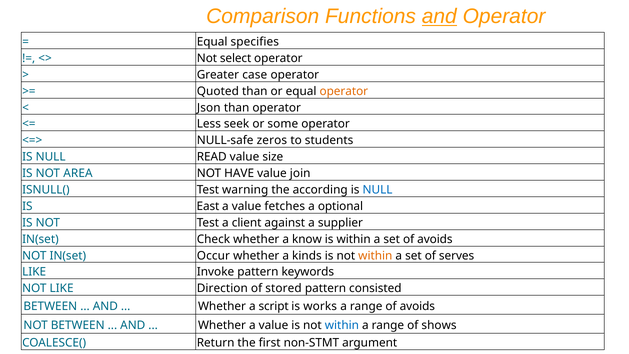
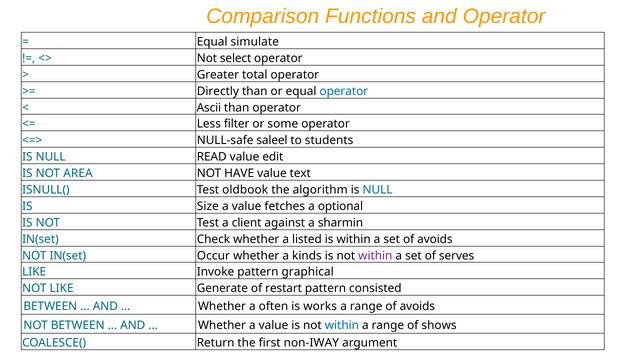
and underline: present -> none (439, 16)
specifies: specifies -> simulate (255, 42)
case: case -> total (255, 75)
Quoted: Quoted -> Directly (218, 91)
operator colour: orange -> blue (344, 91)
Json: Json -> Ascii (209, 108)
seek: seek -> filter (237, 124)
zeros: zeros -> saleel (272, 140)
size: size -> edit (273, 157)
join: join -> text (300, 173)
warning: warning -> oldbook (245, 190)
according: according -> algorithm (320, 190)
East: East -> Size (208, 206)
supplier: supplier -> sharmin (340, 223)
know: know -> listed (307, 239)
within colour: orange -> purple (375, 256)
keywords: keywords -> graphical (308, 272)
Direction: Direction -> Generate (222, 288)
stored: stored -> restart (284, 288)
script: script -> often (273, 306)
non-STMT: non-STMT -> non-IWAY (311, 343)
